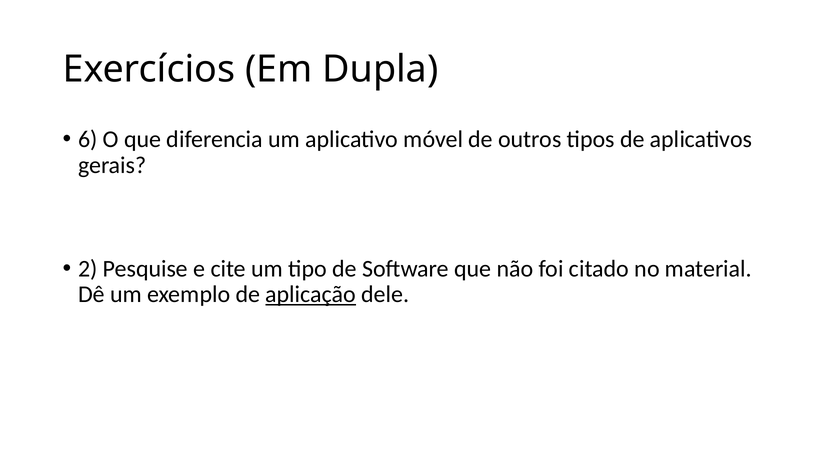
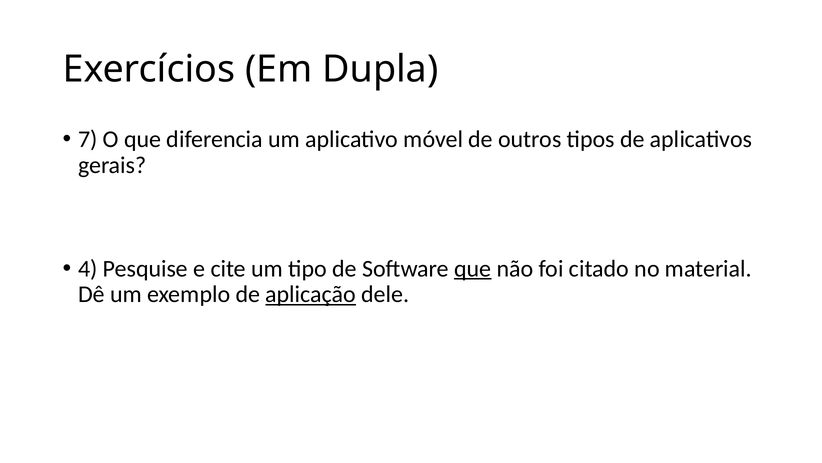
6: 6 -> 7 (88, 139)
2: 2 -> 4 (88, 268)
que underline: none -> present (473, 268)
